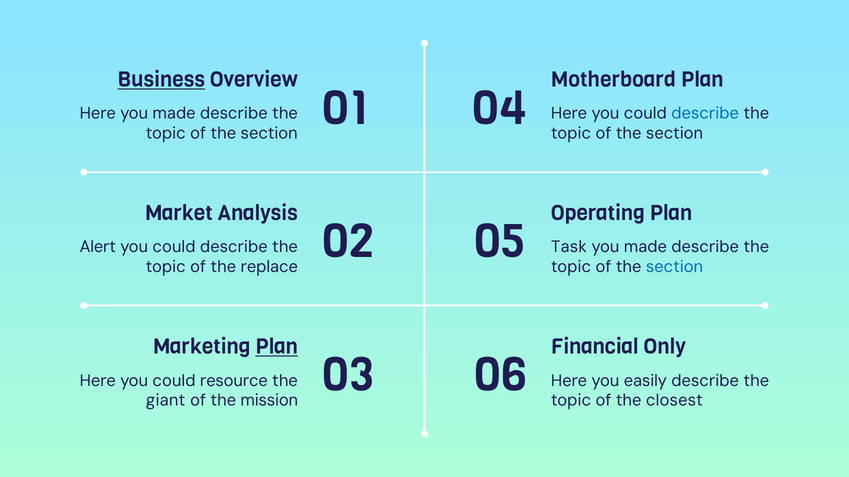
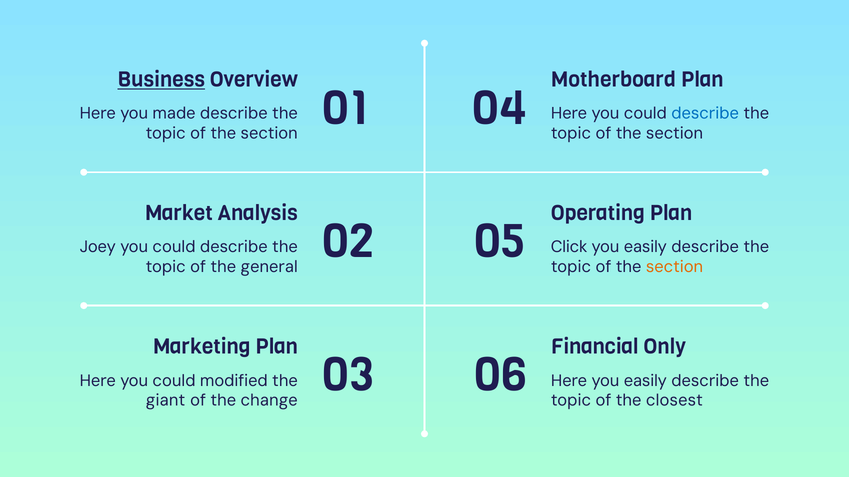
Alert: Alert -> Joey (98, 247)
Task: Task -> Click (569, 247)
made: made -> easily (645, 247)
replace: replace -> general (269, 267)
section colour: blue -> orange (675, 267)
Plan underline: present -> none (277, 347)
resource: resource -> modified (234, 381)
mission: mission -> change (269, 401)
